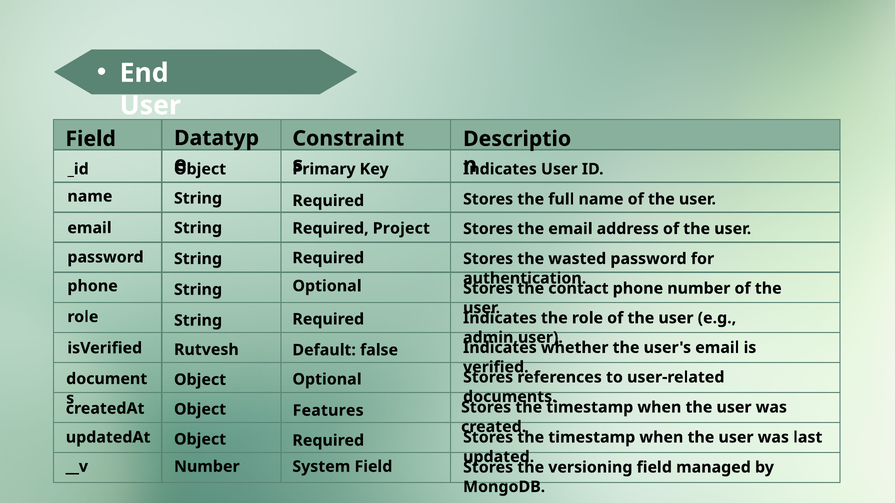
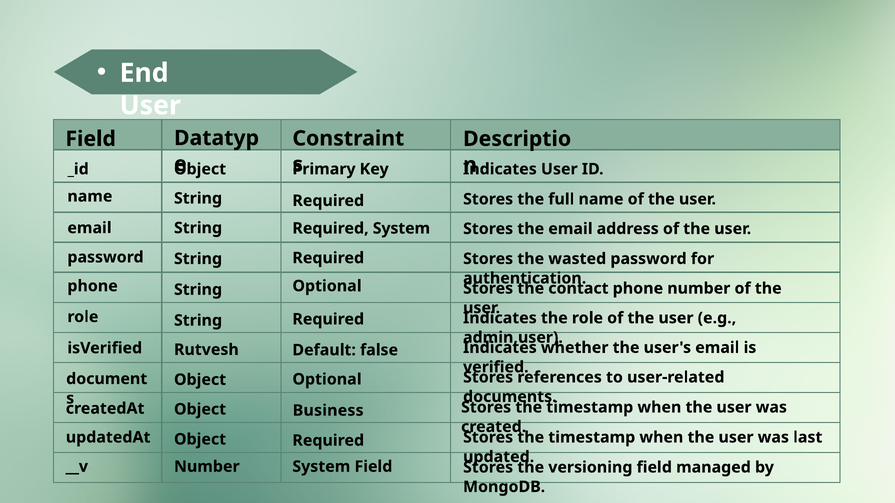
Required Project: Project -> System (401, 229)
Features: Features -> Business (328, 411)
